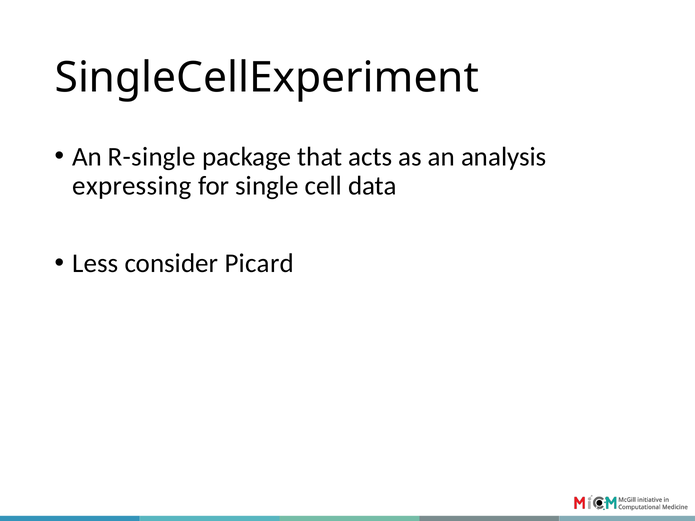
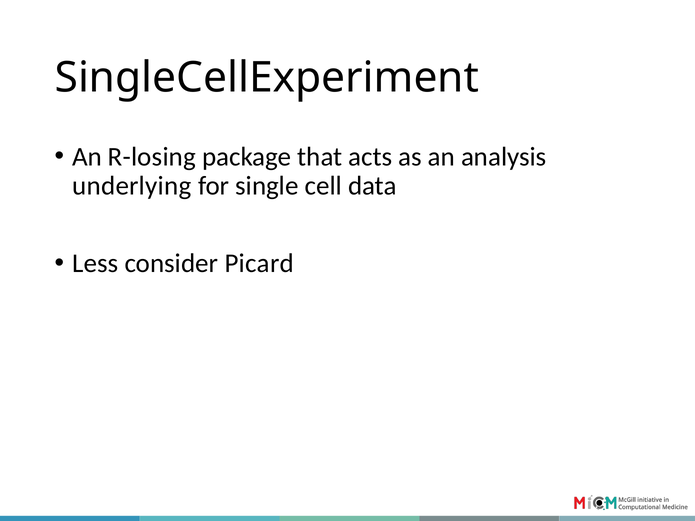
R-single: R-single -> R-losing (152, 157)
expressing: expressing -> underlying (132, 186)
